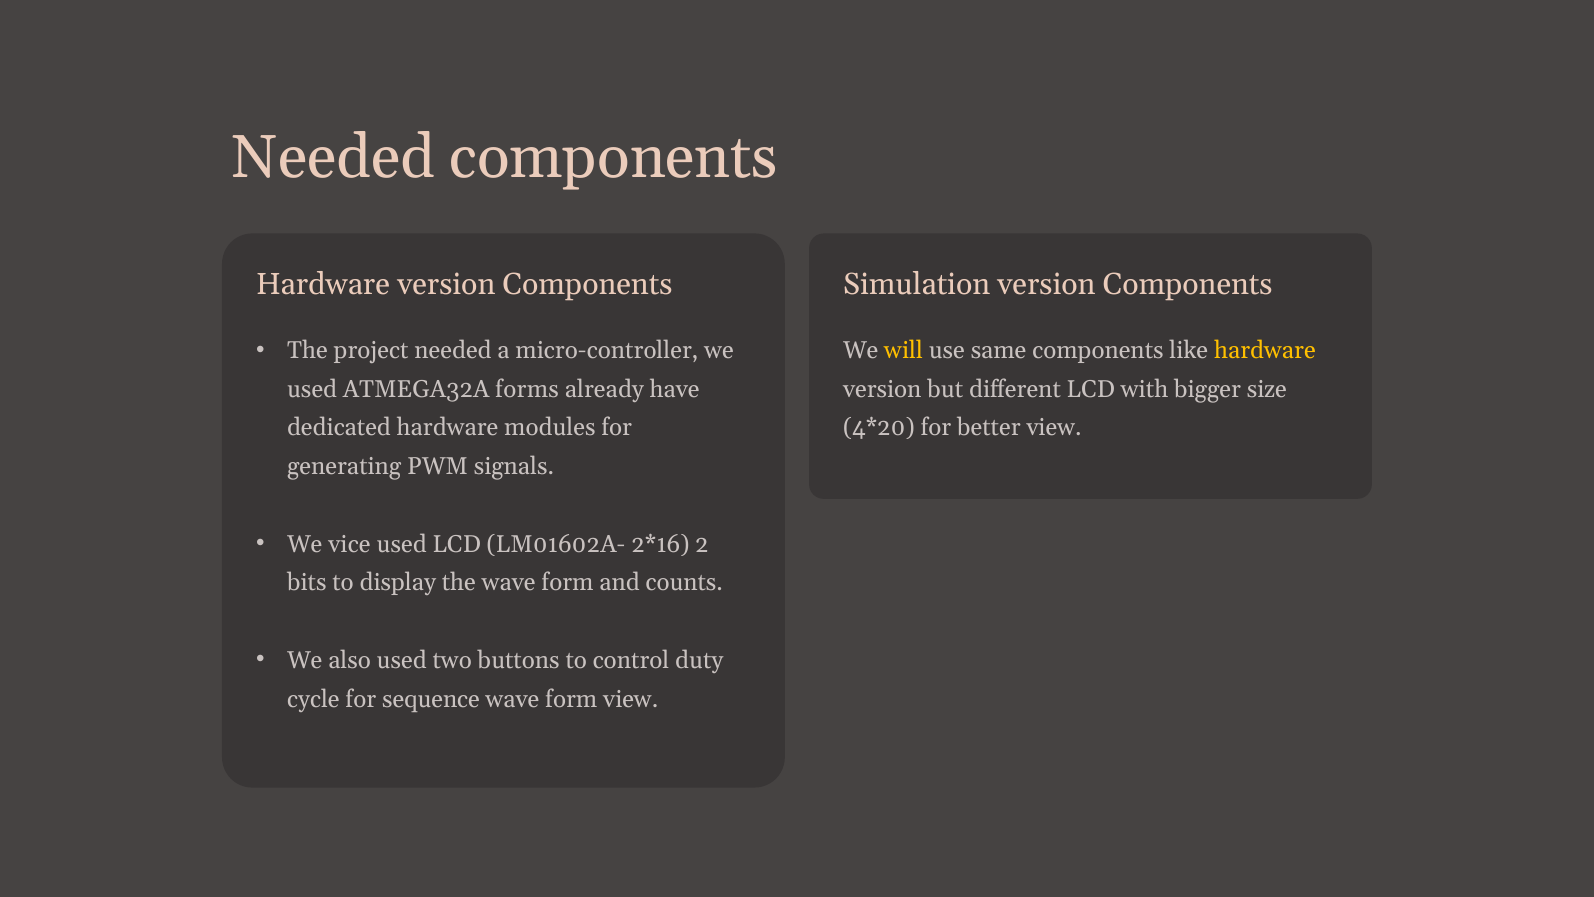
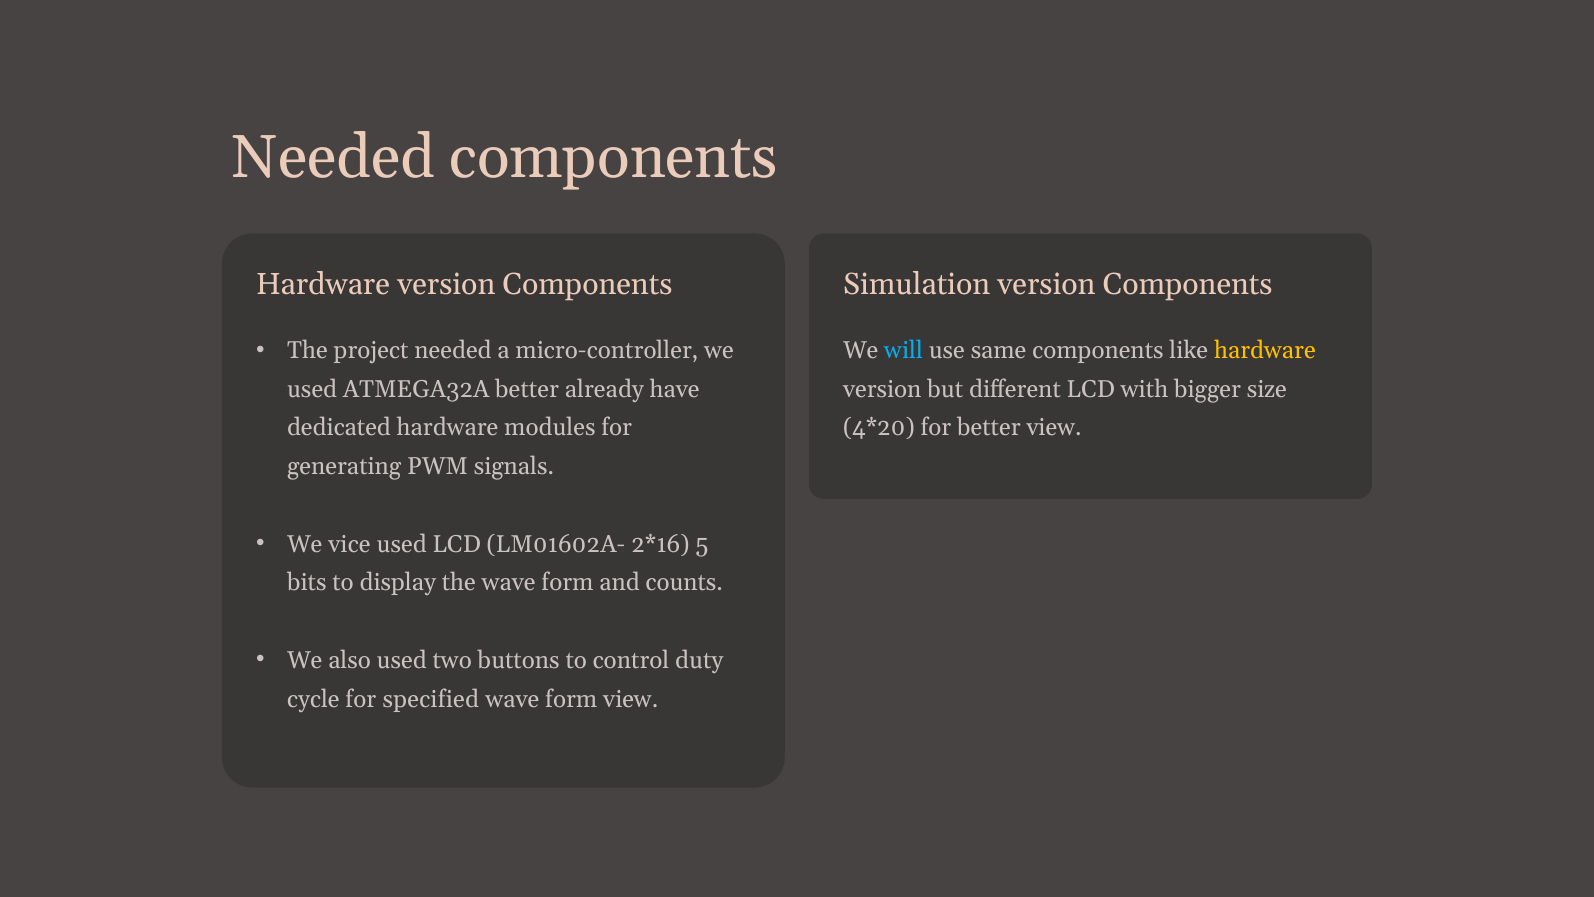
will colour: yellow -> light blue (904, 350)
ATMEGA32A forms: forms -> better (527, 389)
2: 2 -> 5 (702, 544)
sequence: sequence -> specified (431, 699)
